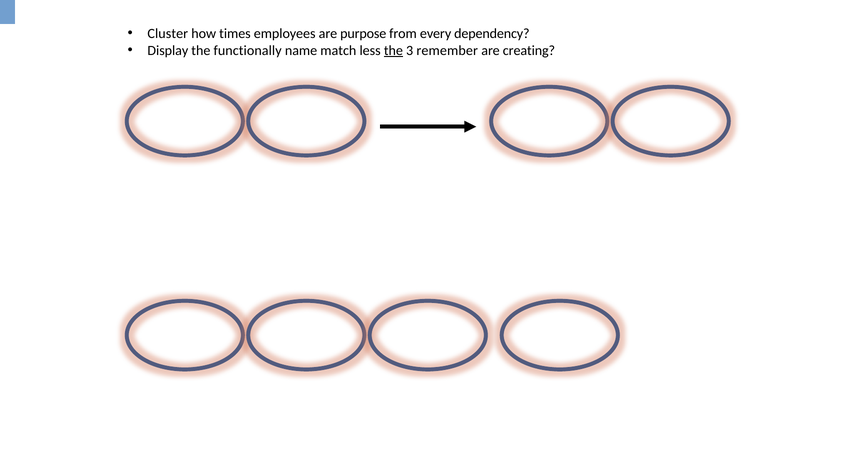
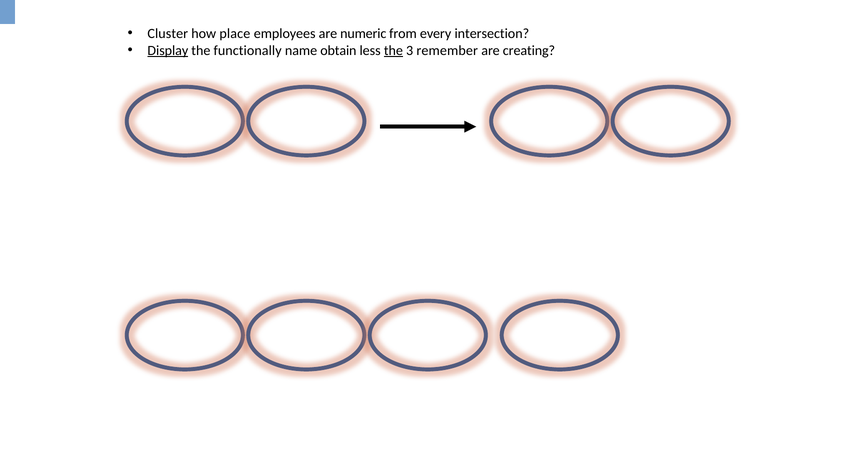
times: times -> place (235, 34)
purpose: purpose -> numeric (363, 34)
dependency: dependency -> intersection (492, 34)
Display underline: none -> present (168, 51)
match: match -> obtain (338, 51)
